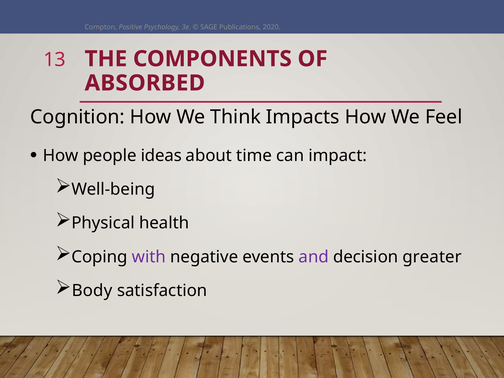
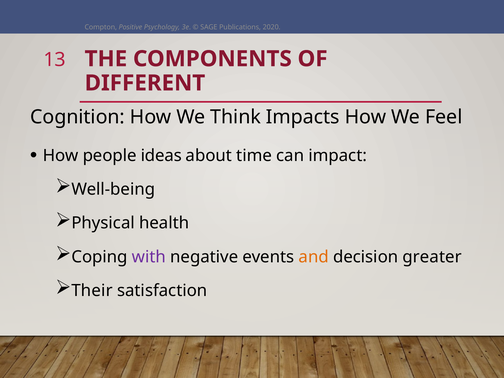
ABSORBED: ABSORBED -> DIFFERENT (145, 83)
and colour: purple -> orange (314, 257)
Body: Body -> Their (92, 291)
